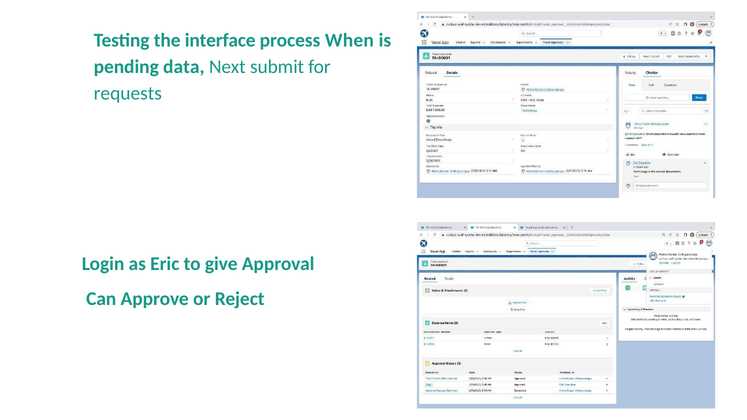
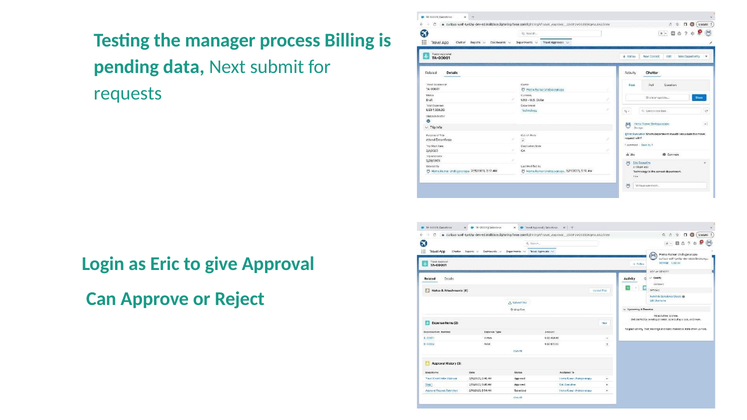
interface: interface -> manager (220, 40)
When: When -> Billing (349, 40)
